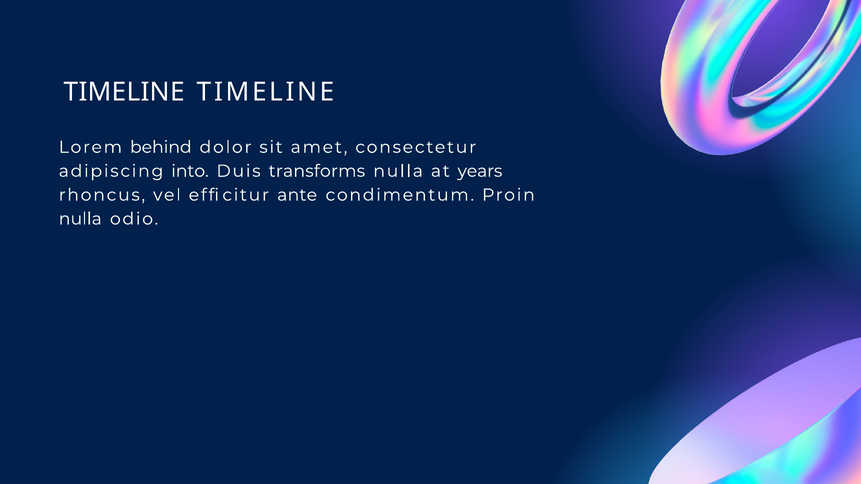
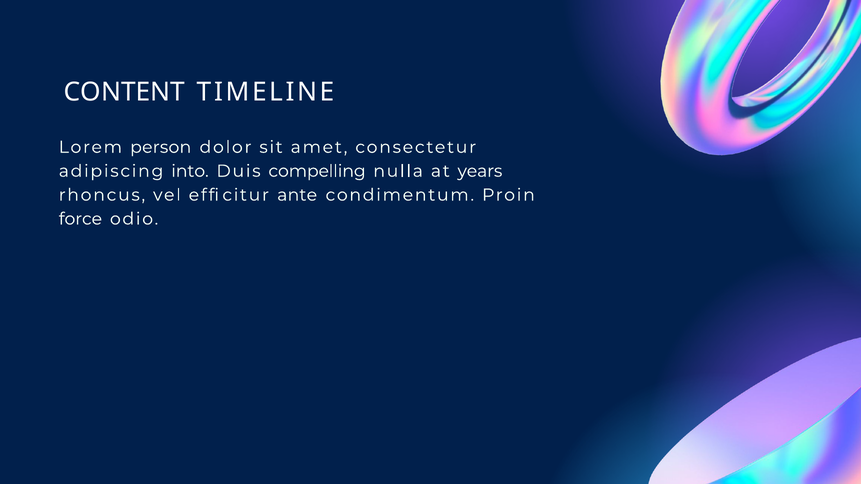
TIMELINE: TIMELINE -> CONTENT (124, 92)
behind: behind -> person (161, 147)
transforms: transforms -> compelling (317, 171)
nulla: nulla -> force (80, 219)
